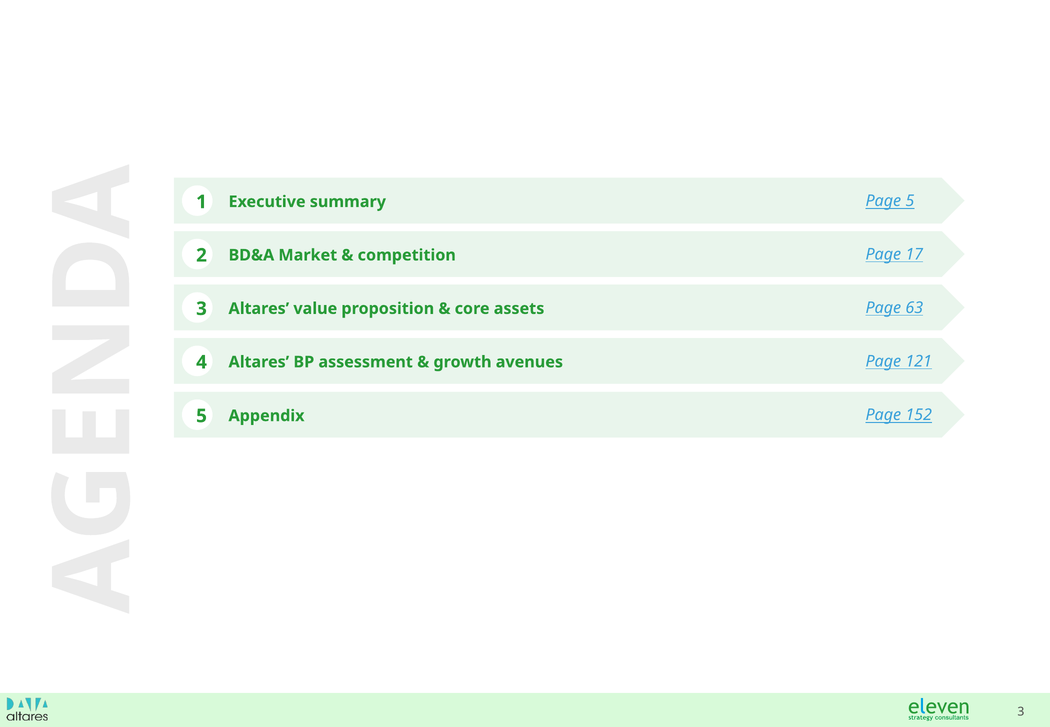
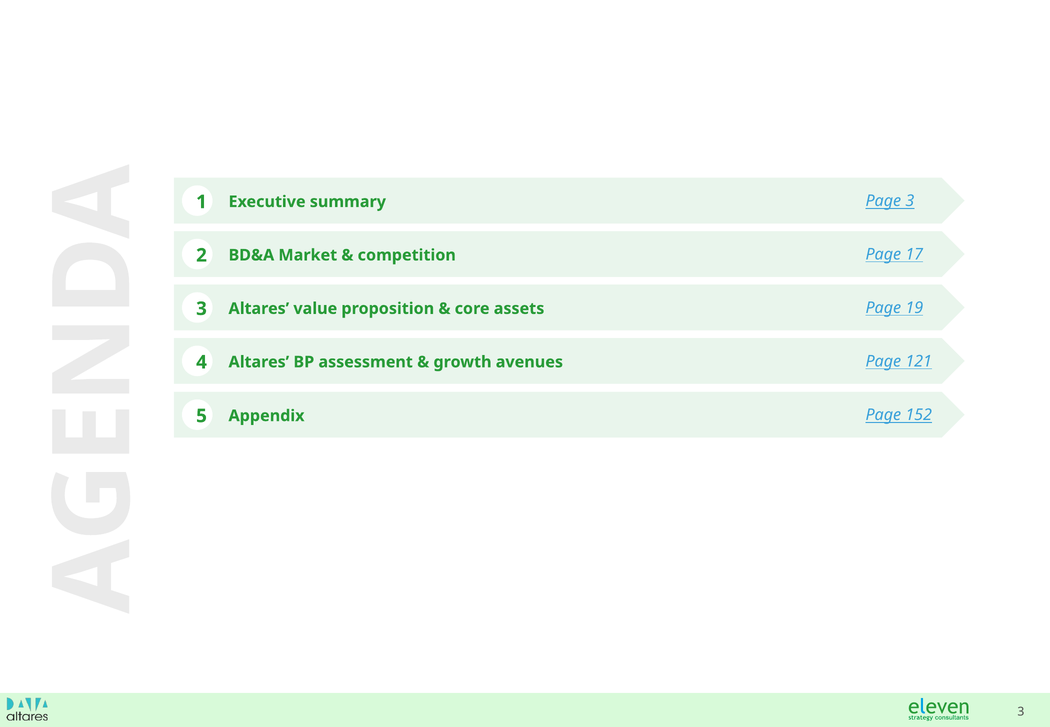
Page 5: 5 -> 3 (910, 201)
63: 63 -> 19 (914, 308)
